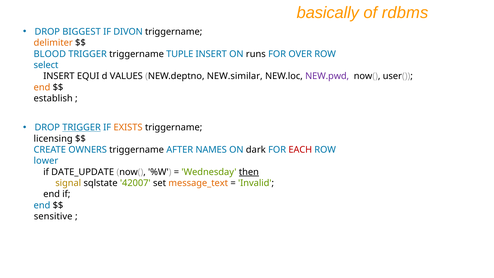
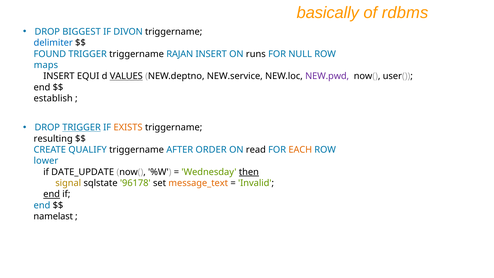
delimiter colour: orange -> blue (53, 43)
BLOOD: BLOOD -> FOUND (50, 54)
TUPLE: TUPLE -> RAJAN (180, 54)
OVER: OVER -> NULL (300, 54)
select: select -> maps (46, 65)
VALUES underline: none -> present (126, 76)
NEW.similar: NEW.similar -> NEW.service (235, 76)
end colour: orange -> black (42, 87)
licensing: licensing -> resulting (53, 139)
OWNERS: OWNERS -> QUALIFY (88, 150)
NAMES: NAMES -> ORDER (211, 150)
dark: dark -> read (256, 150)
EACH colour: red -> orange (300, 150)
42007: 42007 -> 96178 (135, 183)
end underline: none -> present (52, 194)
sensitive: sensitive -> namelast (53, 216)
